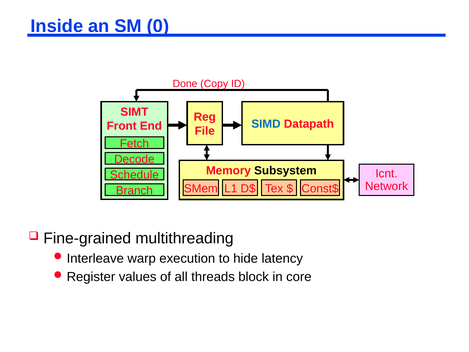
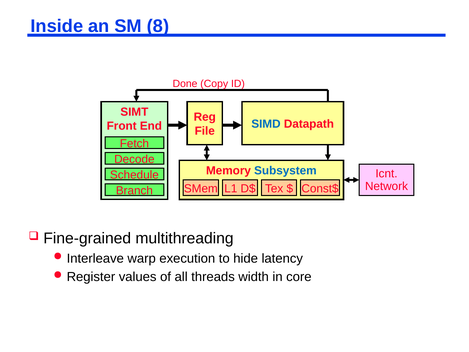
0: 0 -> 8 (158, 26)
Subsystem colour: black -> blue (285, 170)
block: block -> width (254, 277)
